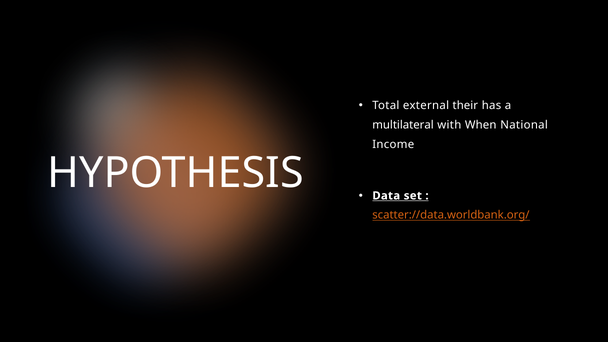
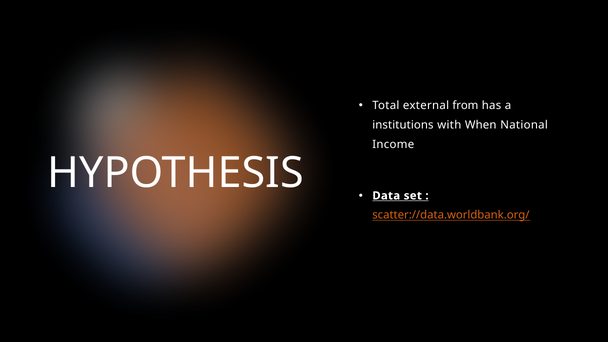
their: their -> from (465, 105)
multilateral: multilateral -> institutions (403, 125)
